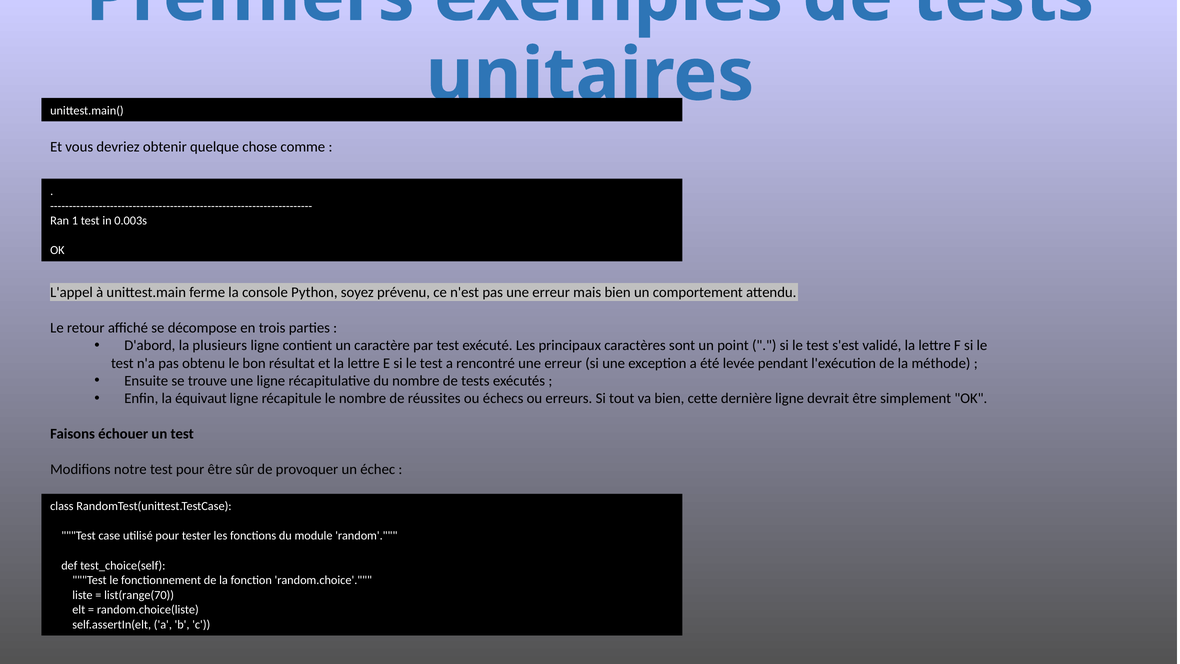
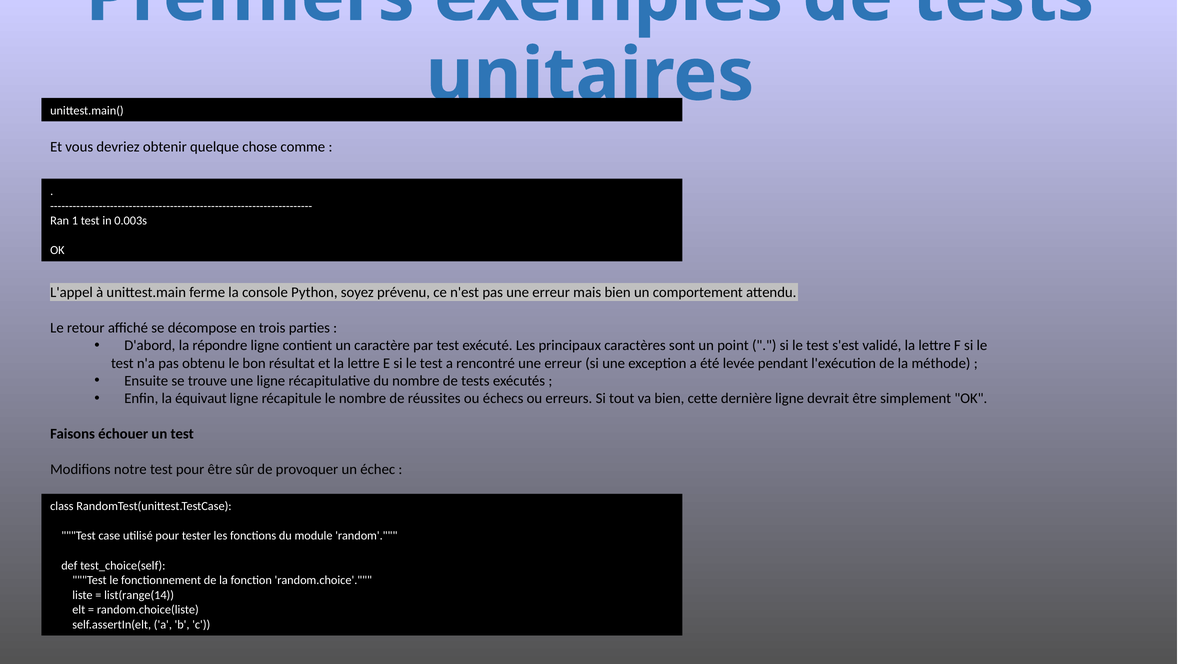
plusieurs: plusieurs -> répondre (220, 345)
list(range(70: list(range(70 -> list(range(14 (139, 595)
